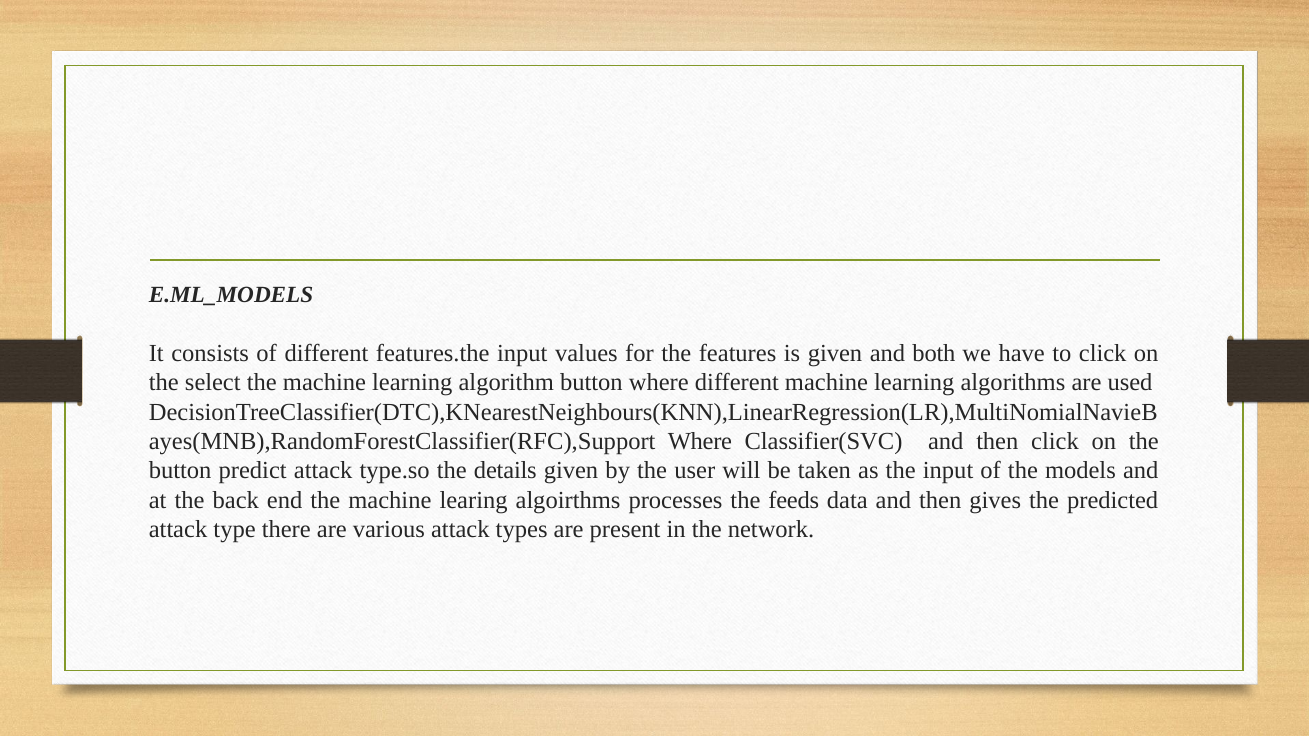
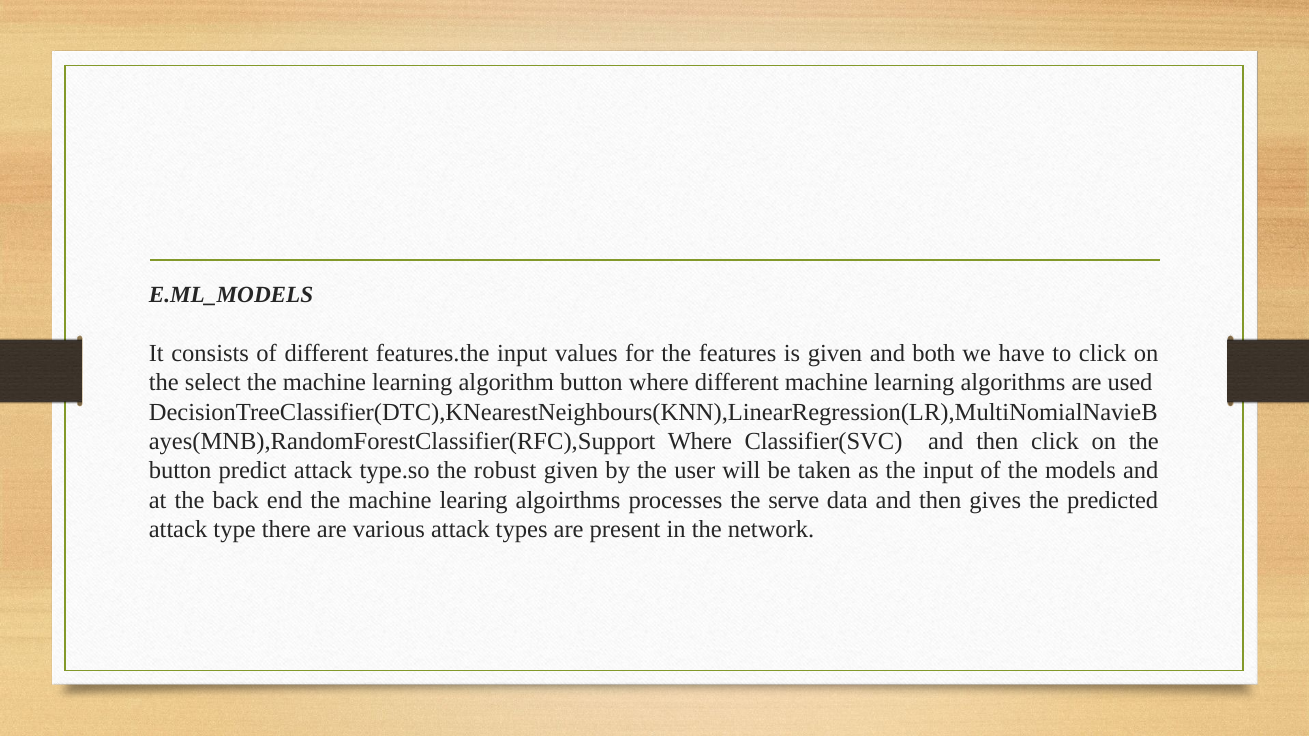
details: details -> robust (505, 471)
feeds: feeds -> serve (794, 500)
